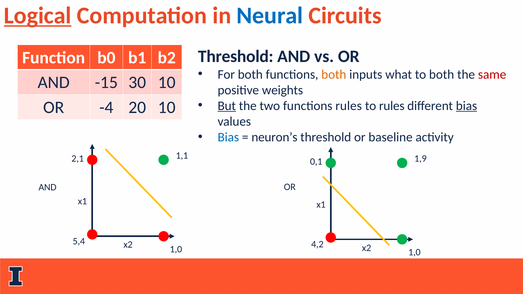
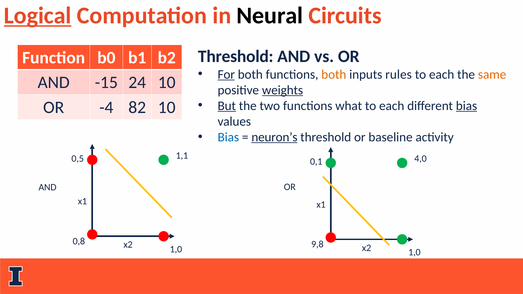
Neural colour: blue -> black (270, 16)
For underline: none -> present (226, 74)
what: what -> rules (399, 74)
both: both -> each (442, 74)
same colour: red -> orange (492, 74)
30: 30 -> 24 (137, 83)
weights underline: none -> present (283, 90)
functions rules: rules -> what (349, 106)
rules: rules -> each (392, 106)
20: 20 -> 82 (137, 107)
neuron’s underline: none -> present (274, 137)
2,1: 2,1 -> 0,5 (78, 159)
1,9: 1,9 -> 4,0 (420, 159)
5,4: 5,4 -> 0,8 (79, 241)
4,2: 4,2 -> 9,8 (317, 245)
